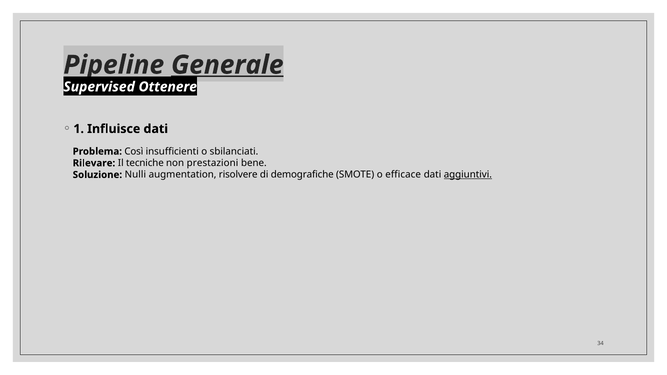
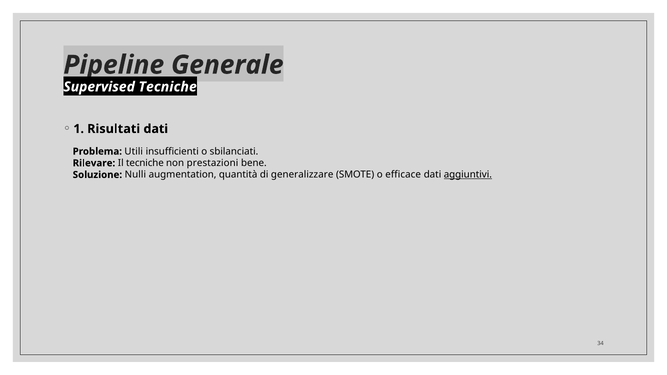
Generale underline: present -> none (227, 65)
Supervised Ottenere: Ottenere -> Tecniche (168, 87)
Influisce: Influisce -> Risultati (114, 129)
Così: Così -> Utili (134, 151)
risolvere: risolvere -> quantità (238, 175)
demografiche: demografiche -> generalizzare (302, 175)
